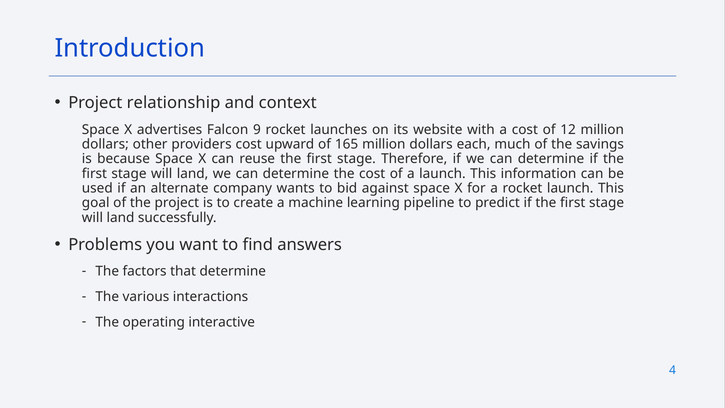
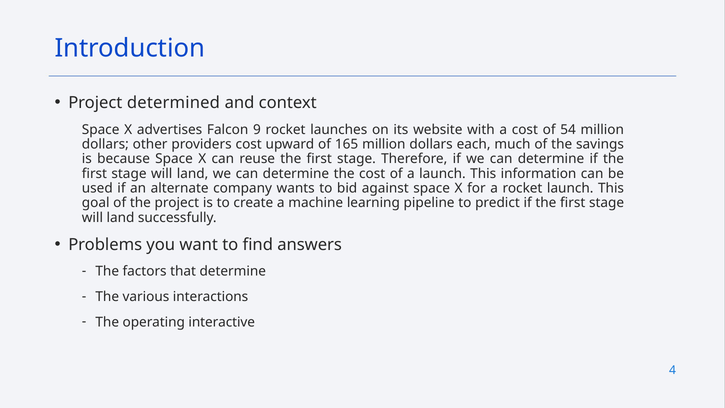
relationship: relationship -> determined (173, 103)
12: 12 -> 54 (568, 129)
